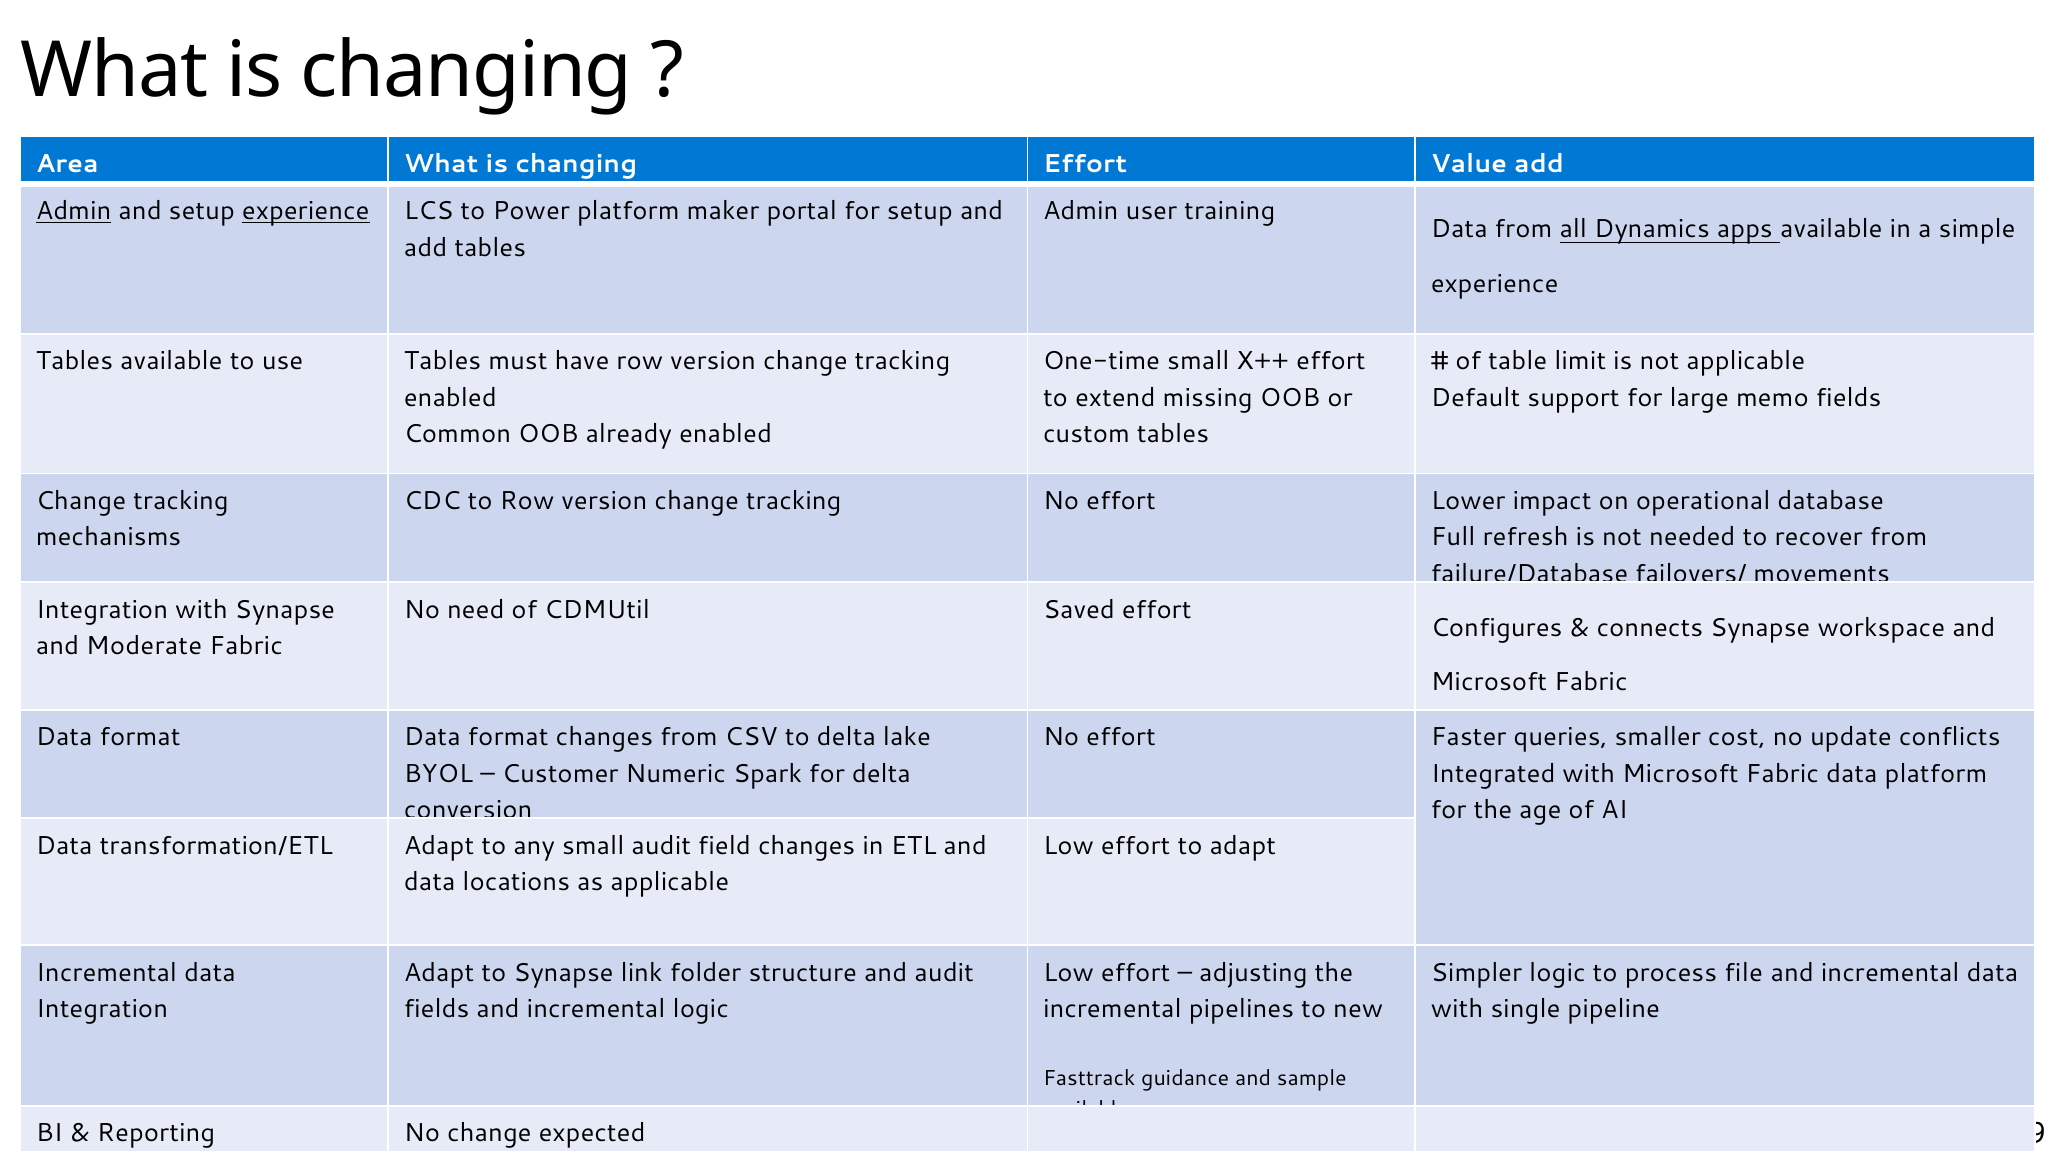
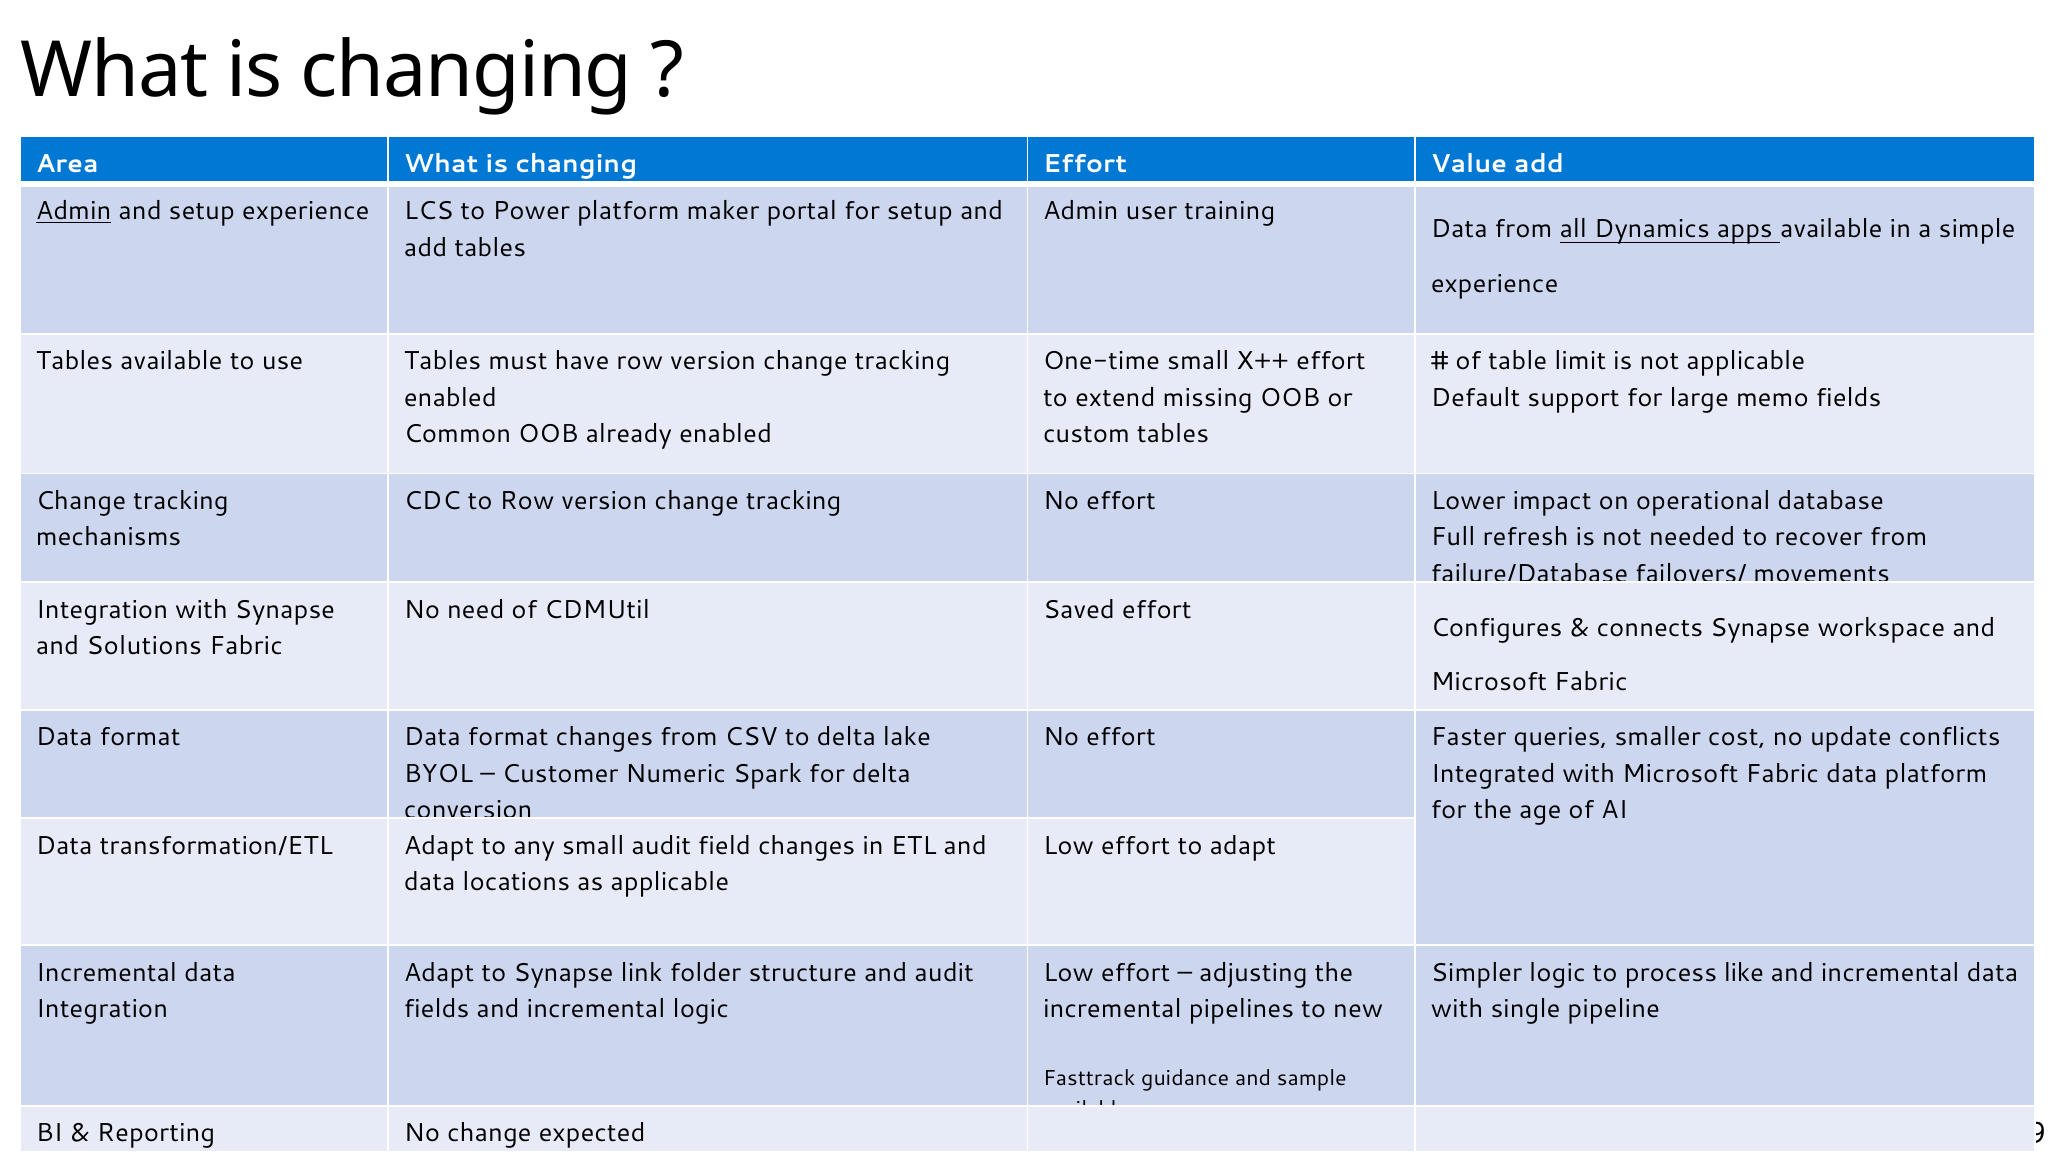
experience underline: present -> none (306, 211)
Moderate: Moderate -> Solutions (144, 646)
file: file -> like (1744, 972)
